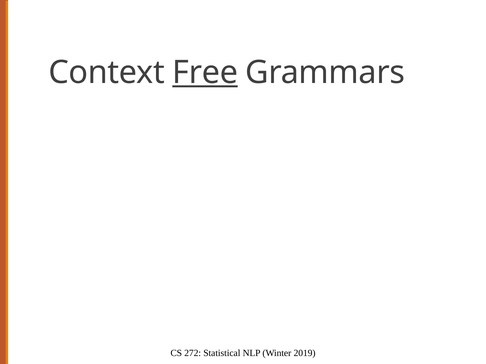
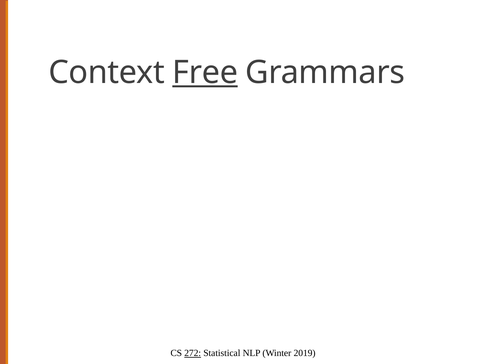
272 underline: none -> present (193, 354)
